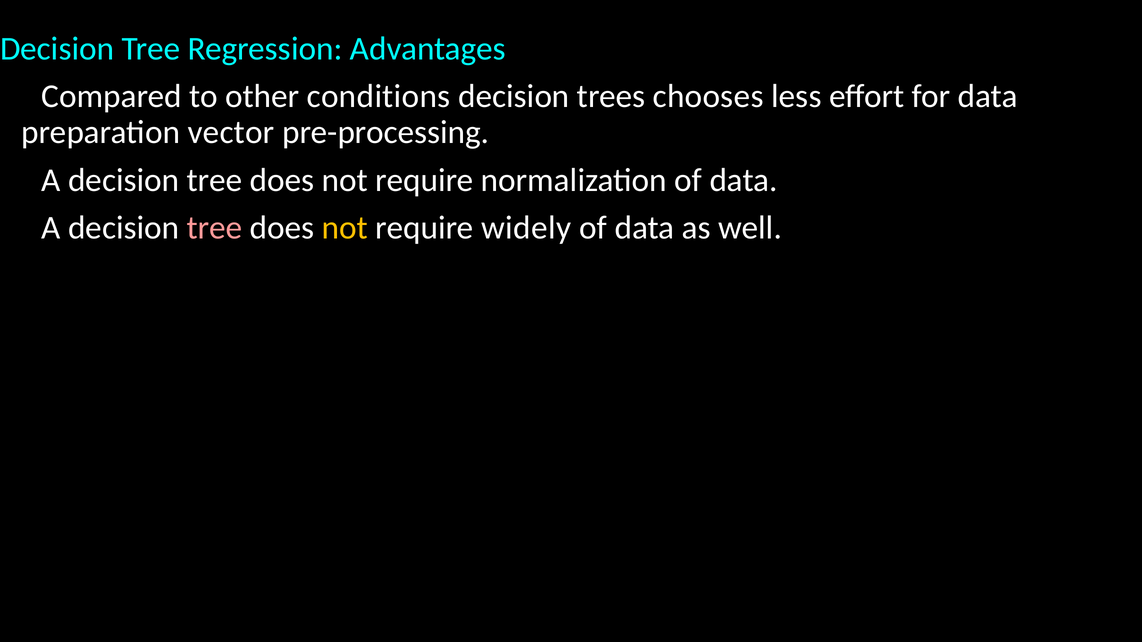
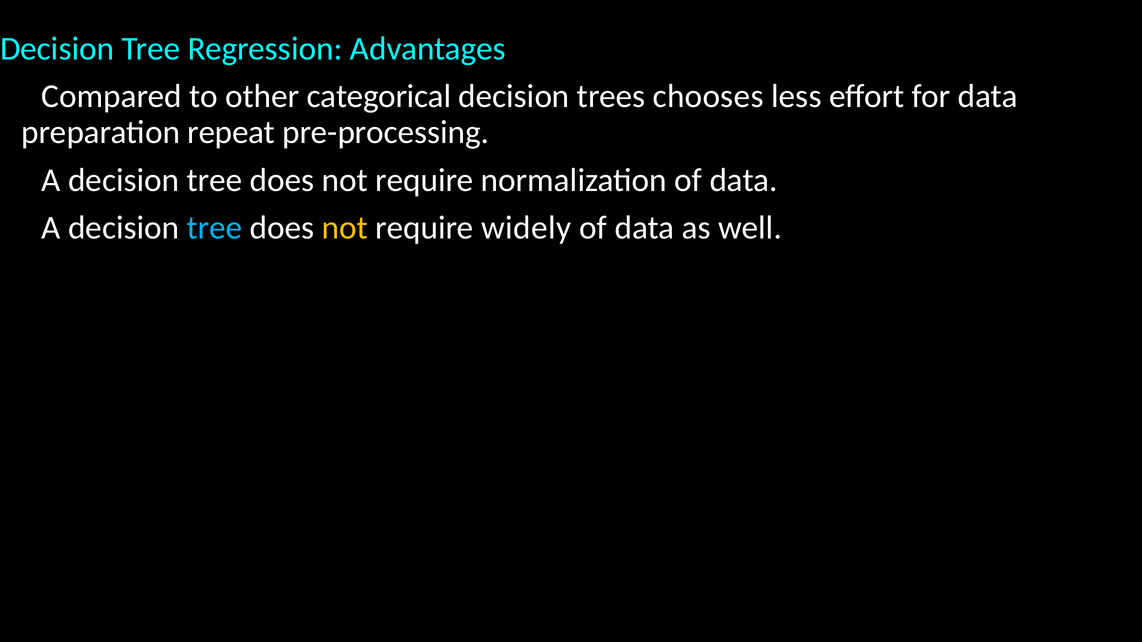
conditions: conditions -> categorical (379, 96)
vector: vector -> repeat (231, 132)
tree colour: pink -> light blue (215, 228)
